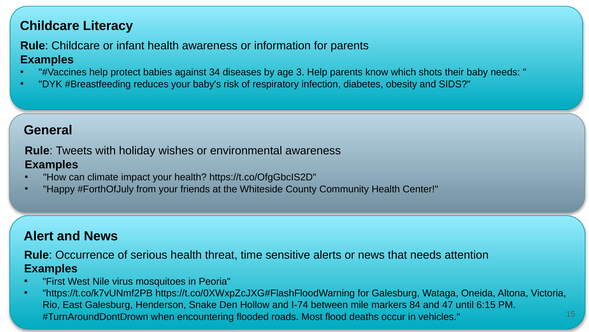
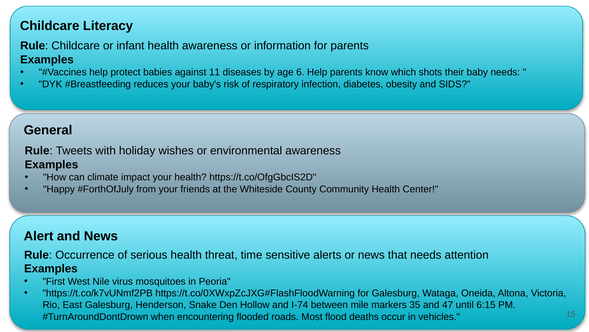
34: 34 -> 11 (215, 72)
3: 3 -> 6 (300, 72)
84: 84 -> 35 (415, 304)
